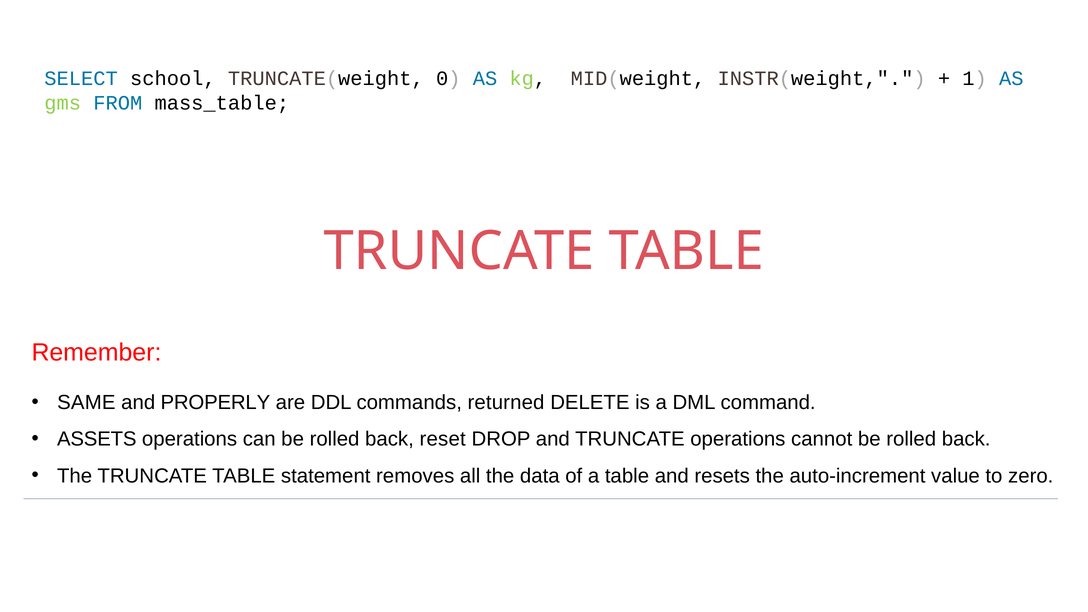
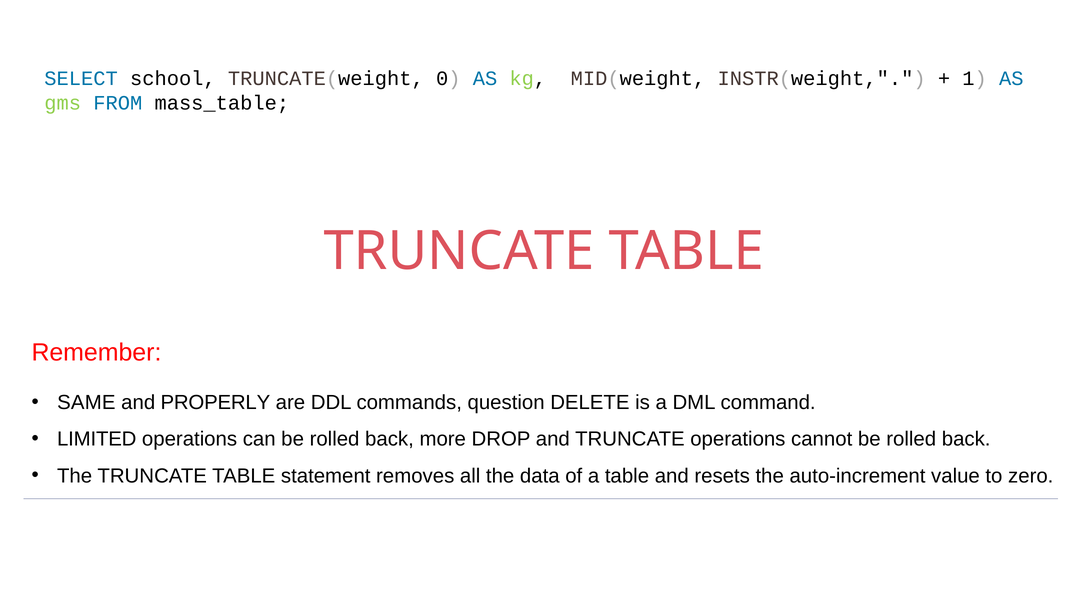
returned: returned -> question (506, 402)
ASSETS: ASSETS -> LIMITED (97, 439)
reset: reset -> more (443, 439)
